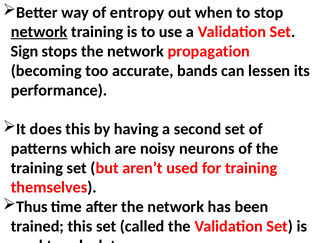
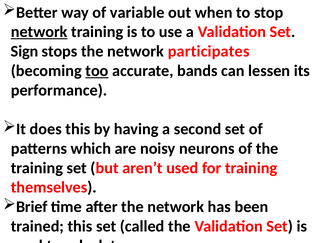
entropy: entropy -> variable (137, 12)
propagation: propagation -> participates (209, 51)
too underline: none -> present (97, 71)
Thus: Thus -> Brief (32, 207)
